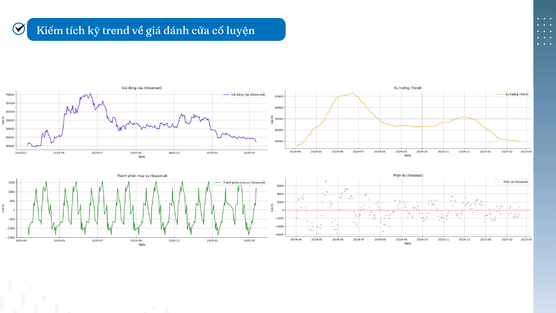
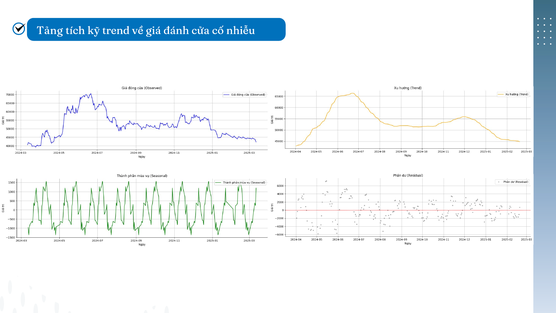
Kiếm: Kiếm -> Tảng (50, 30)
luyện: luyện -> nhiễu (241, 30)
